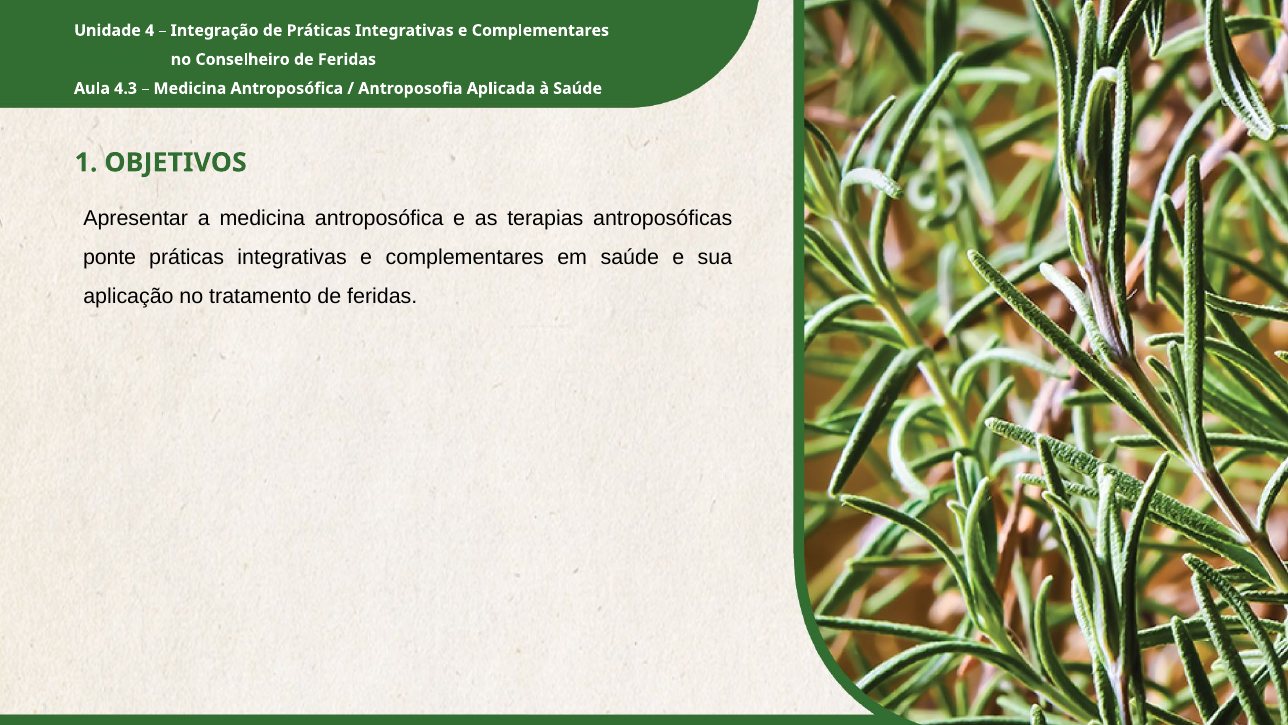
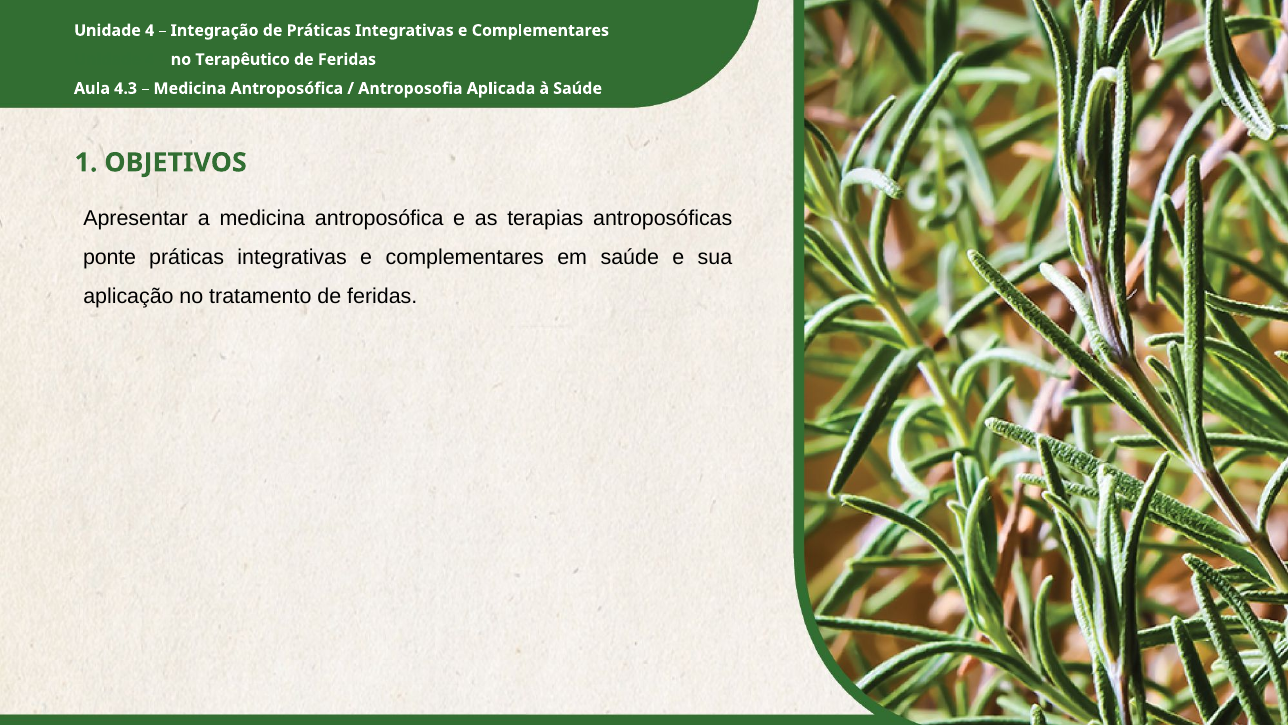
Conselheiro: Conselheiro -> Terapêutico (243, 59)
